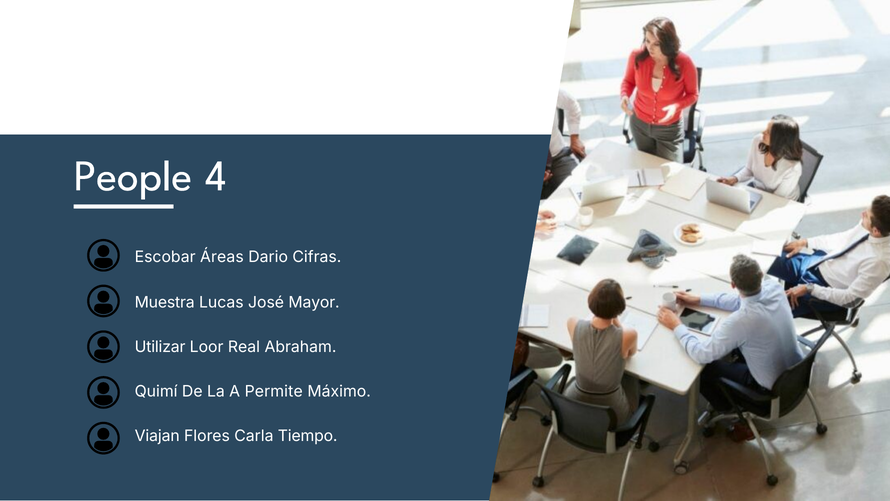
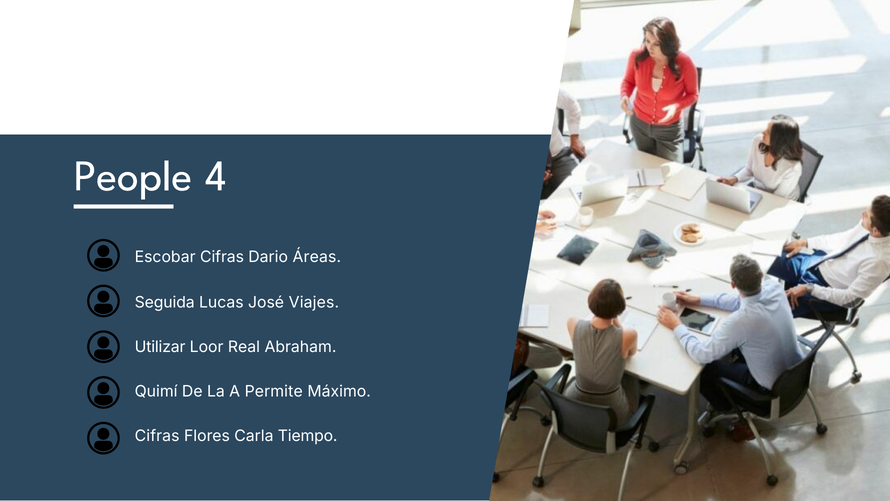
Escobar Áreas: Áreas -> Cifras (222, 257)
Cifras: Cifras -> Áreas (317, 257)
Muestra: Muestra -> Seguida (165, 302)
Mayor: Mayor -> Viajes (314, 302)
Viajan: Viajan -> Cifras (157, 436)
